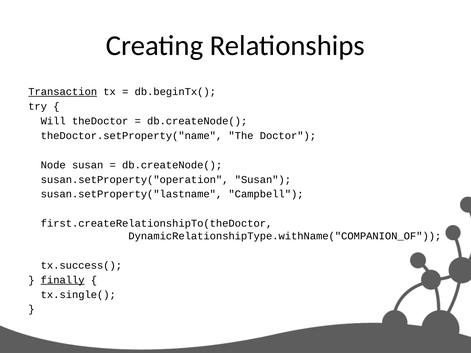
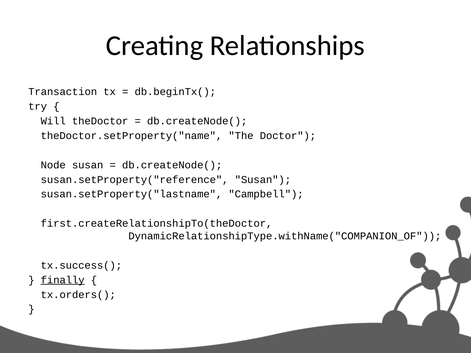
Transaction underline: present -> none (63, 92)
susan.setProperty("operation: susan.setProperty("operation -> susan.setProperty("reference (135, 180)
tx.single(: tx.single( -> tx.orders( (78, 295)
